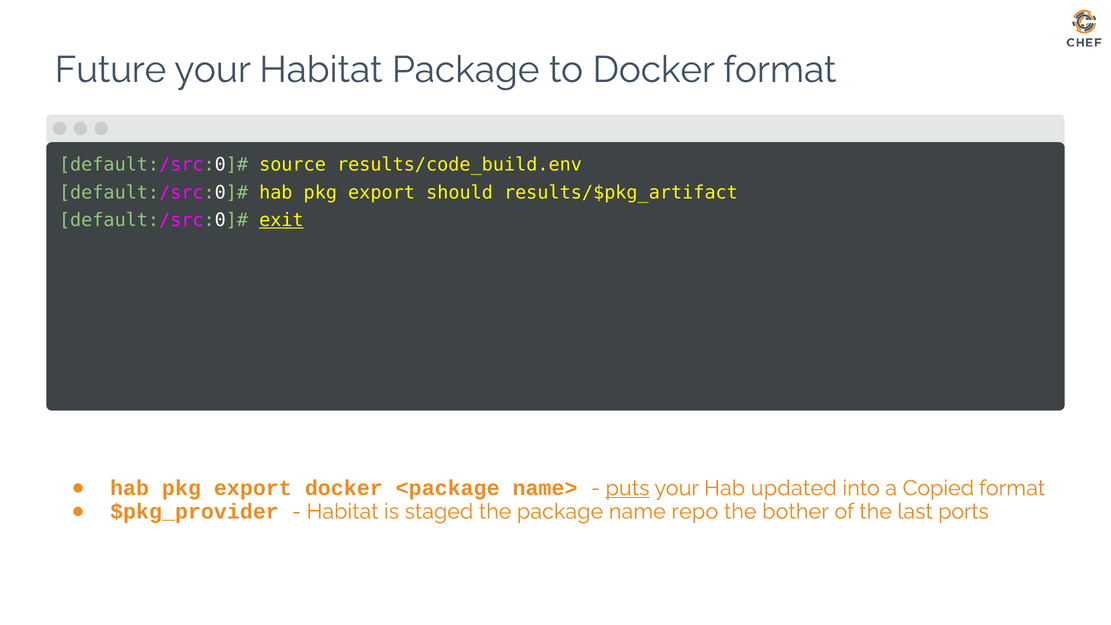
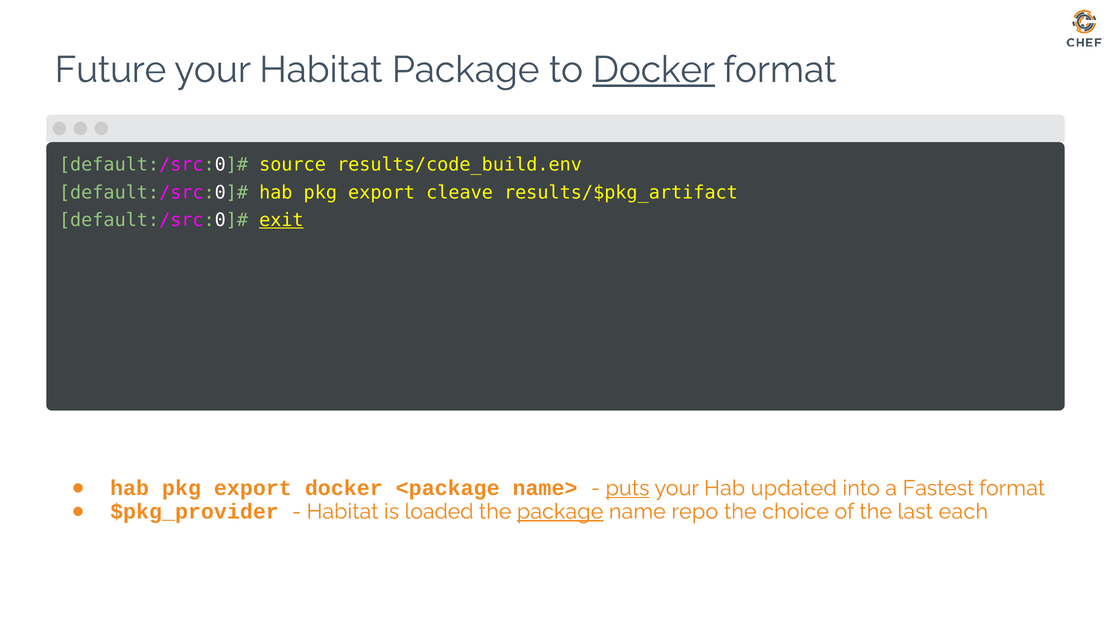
Docker underline: none -> present (654, 70)
should: should -> cleave (460, 192)
Copied: Copied -> Fastest (938, 488)
staged: staged -> loaded (439, 511)
package underline: none -> present (560, 511)
bother: bother -> choice (796, 511)
ports: ports -> each (963, 511)
